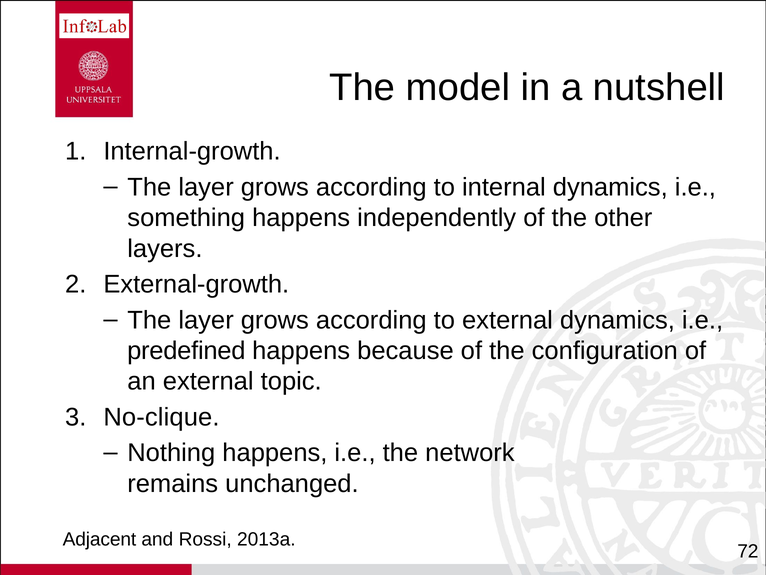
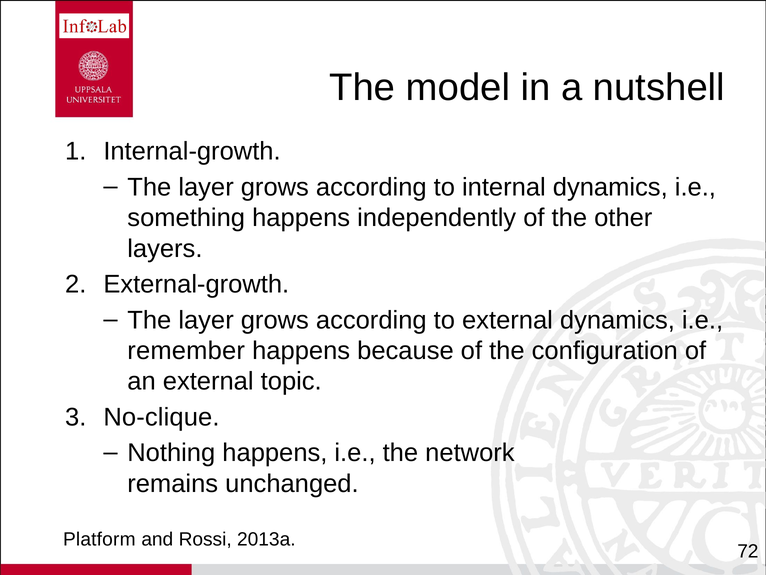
predefined: predefined -> remember (186, 350)
Adjacent: Adjacent -> Platform (99, 539)
